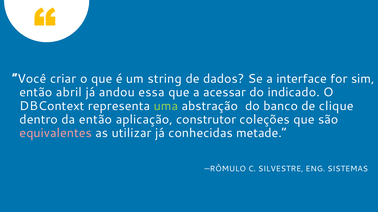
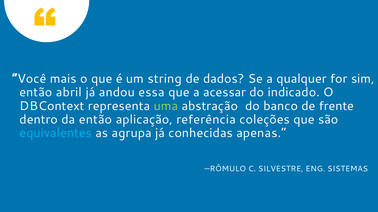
criar: criar -> mais (63, 79)
interface: interface -> qualquer (302, 79)
clique: clique -> frente (336, 106)
construtor: construtor -> referência (206, 120)
equivalentes colour: pink -> light blue (56, 133)
utilizar: utilizar -> agrupa (132, 133)
metade: metade -> apenas (261, 133)
